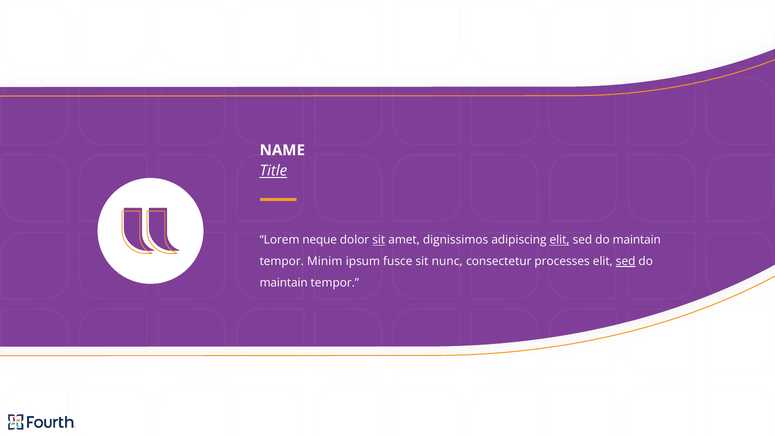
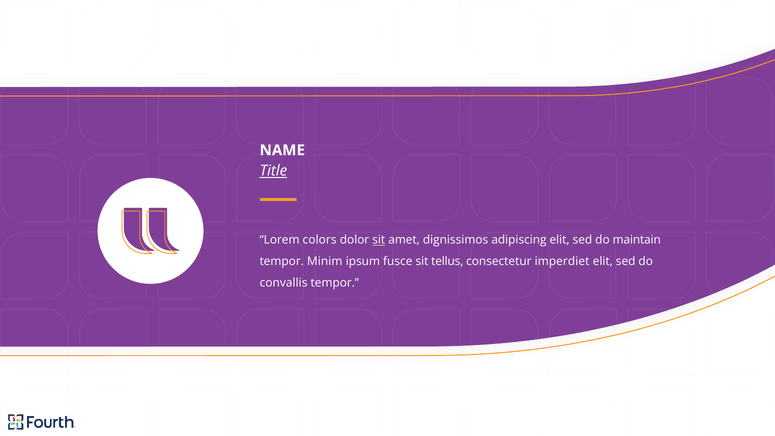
neque: neque -> colors (320, 240)
elit underline: present -> none (560, 240)
nunc: nunc -> tellus (447, 261)
processes: processes -> imperdiet (562, 261)
sed underline: present -> none (626, 261)
maintain: maintain -> convallis (284, 283)
